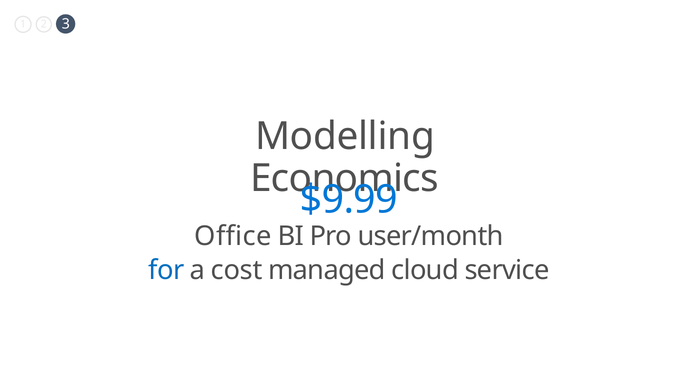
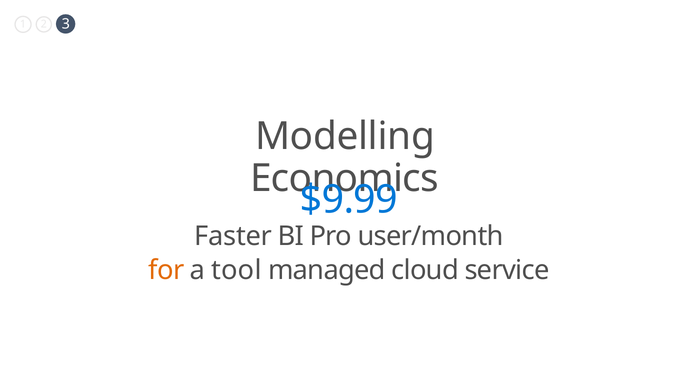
Office: Office -> Faster (233, 236)
for colour: blue -> orange (166, 270)
cost: cost -> tool (236, 270)
